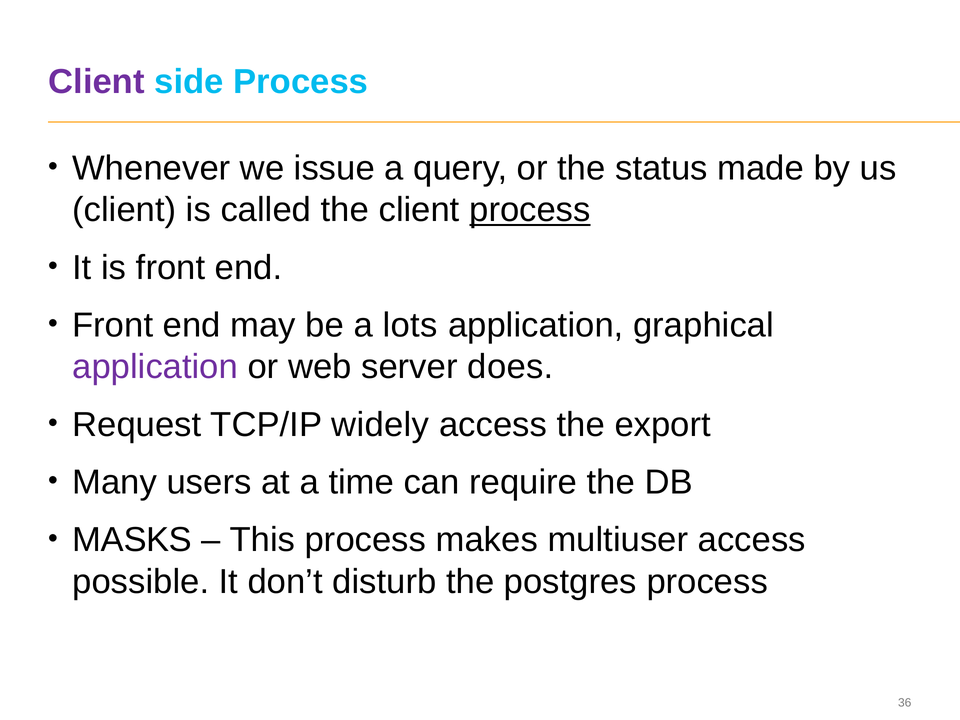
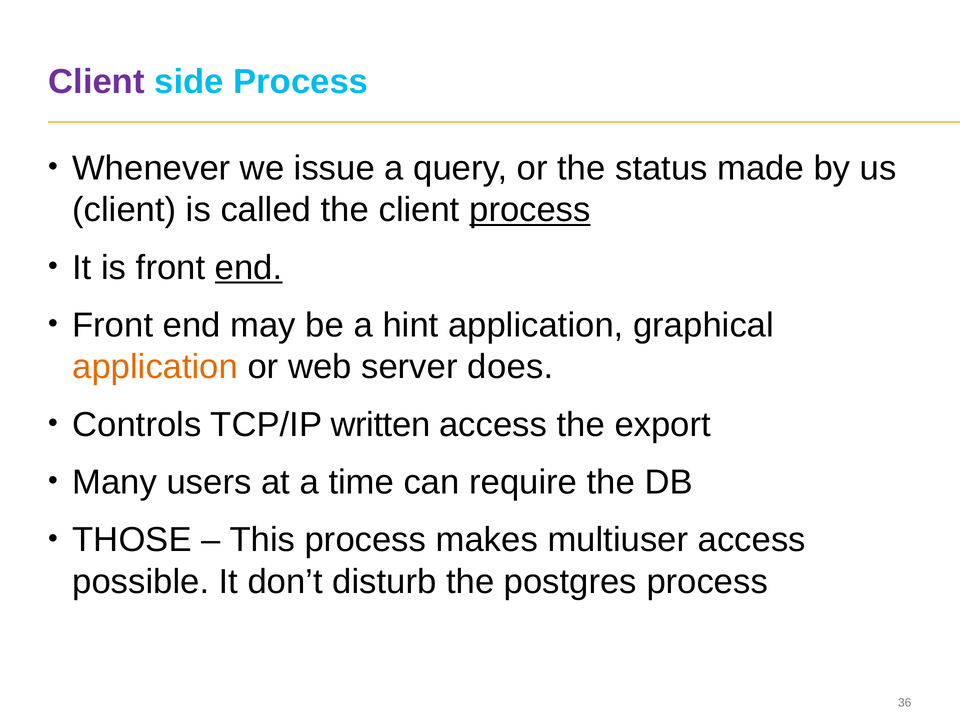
end underline: none -> present (249, 268)
lots: lots -> hint (410, 325)
application colour: purple -> orange (155, 367)
Request: Request -> Controls (137, 425)
widely: widely -> written (380, 425)
MASKS: MASKS -> THOSE (132, 540)
